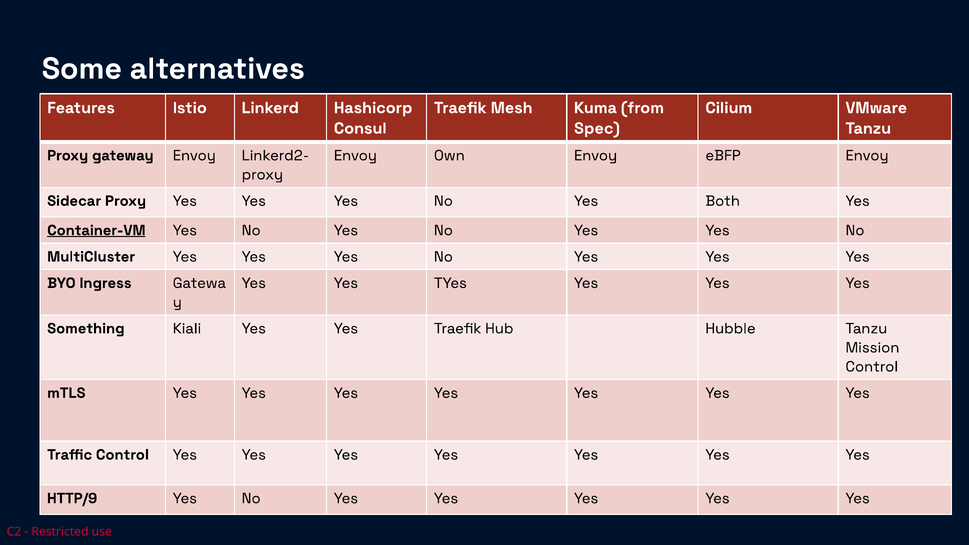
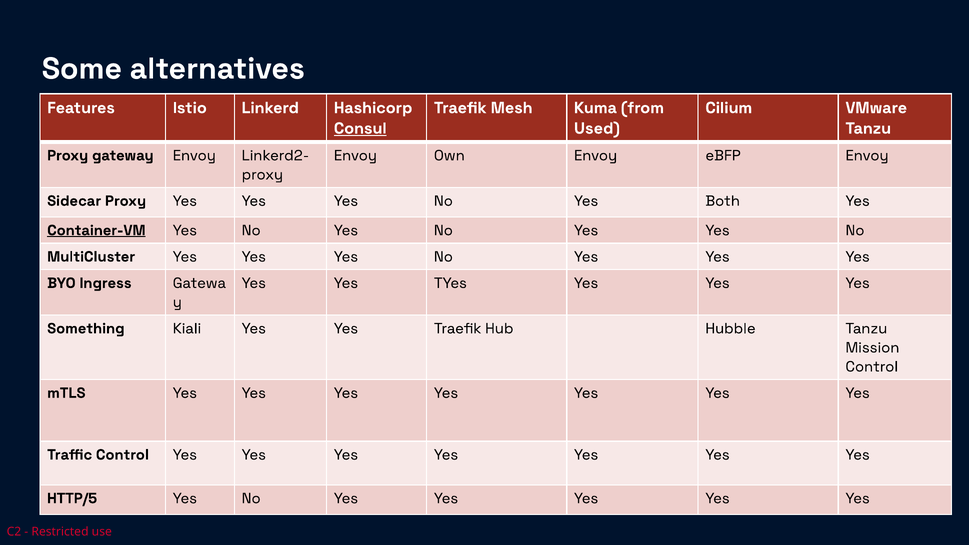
Consul underline: none -> present (360, 128)
Spec: Spec -> Used (597, 128)
HTTP/9: HTTP/9 -> HTTP/5 (72, 498)
